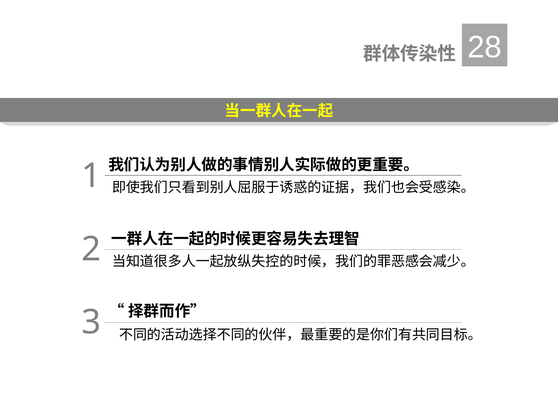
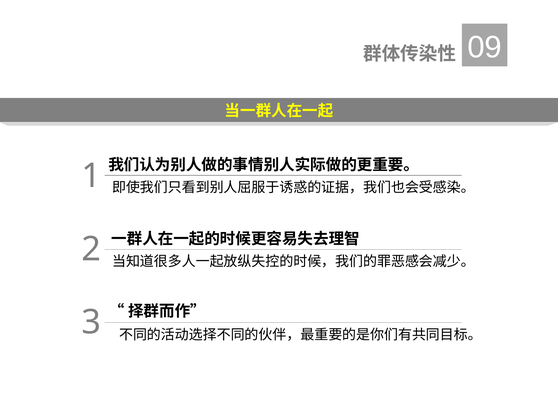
28: 28 -> 09 (485, 47)
